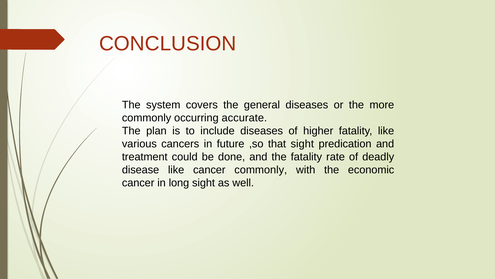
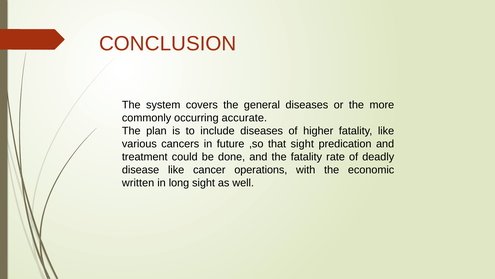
cancer commonly: commonly -> operations (261, 170)
cancer: cancer -> written (138, 183)
